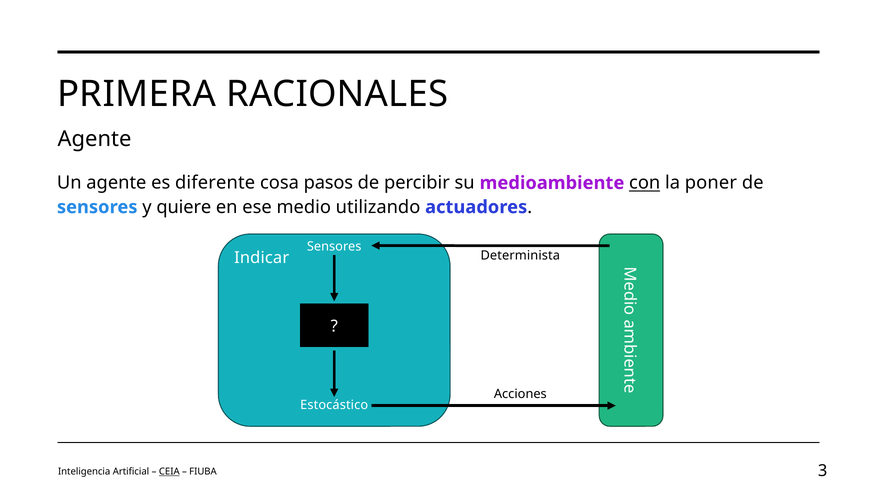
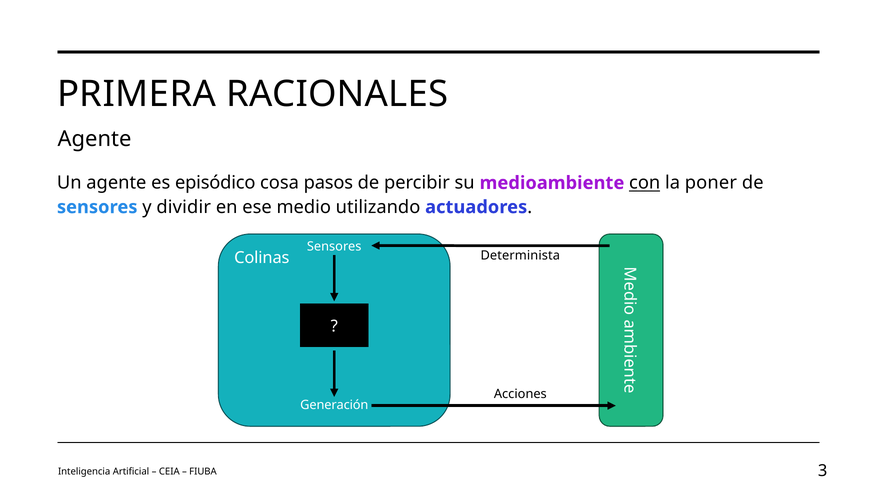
diferente: diferente -> episódico (215, 183)
quiere: quiere -> dividir (184, 207)
Indicar: Indicar -> Colinas (262, 257)
Estocástico: Estocástico -> Generación (334, 405)
CEIA underline: present -> none (169, 471)
